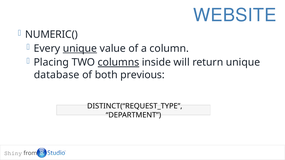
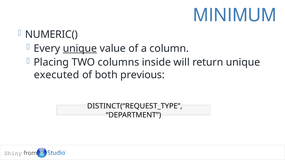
WEBSITE: WEBSITE -> MINIMUM (235, 15)
columns underline: present -> none (118, 62)
database: database -> executed (57, 75)
